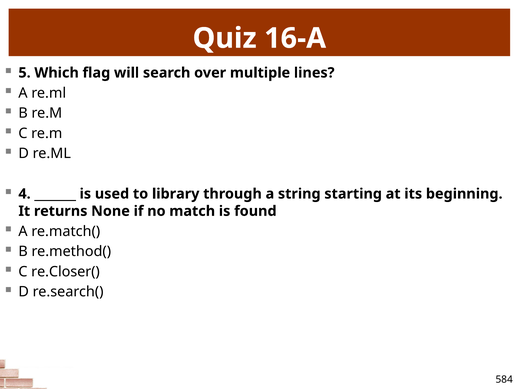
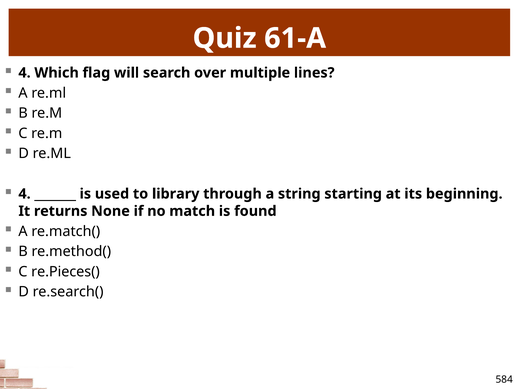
16-A: 16-A -> 61-A (295, 38)
5: 5 -> 4 (25, 73)
re.Closer(: re.Closer( -> re.Pieces( (65, 271)
